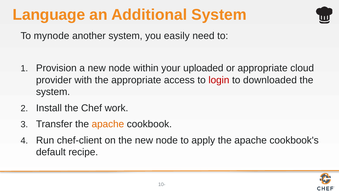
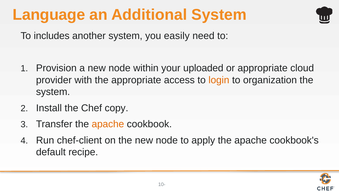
mynode: mynode -> includes (52, 36)
login colour: red -> orange (219, 80)
downloaded: downloaded -> organization (270, 80)
work: work -> copy (116, 108)
